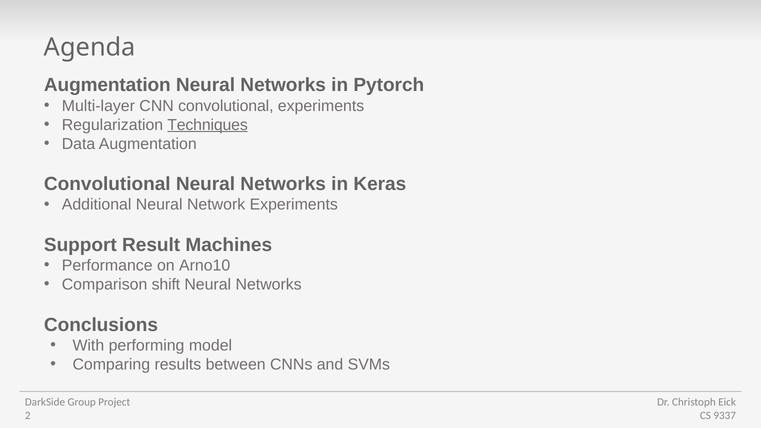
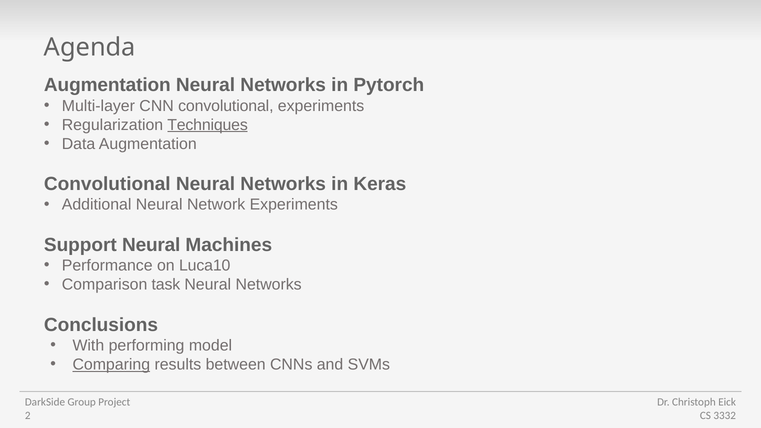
Support Result: Result -> Neural (151, 245)
Arno10: Arno10 -> Luca10 (205, 266)
shift: shift -> task (166, 285)
Comparing underline: none -> present (111, 365)
9337: 9337 -> 3332 (725, 416)
